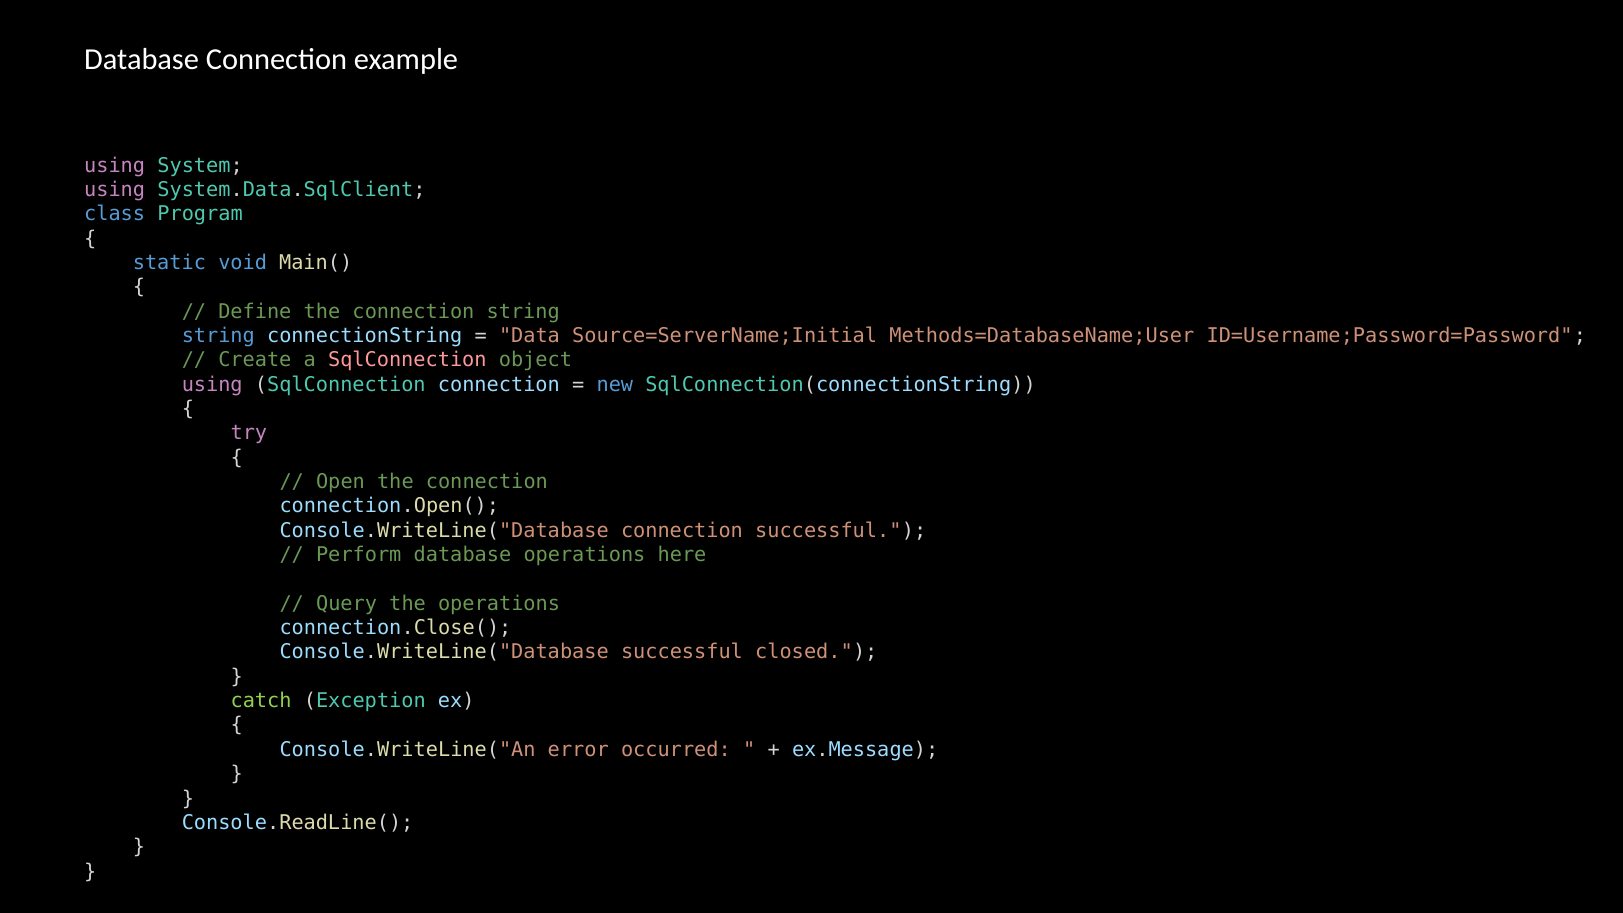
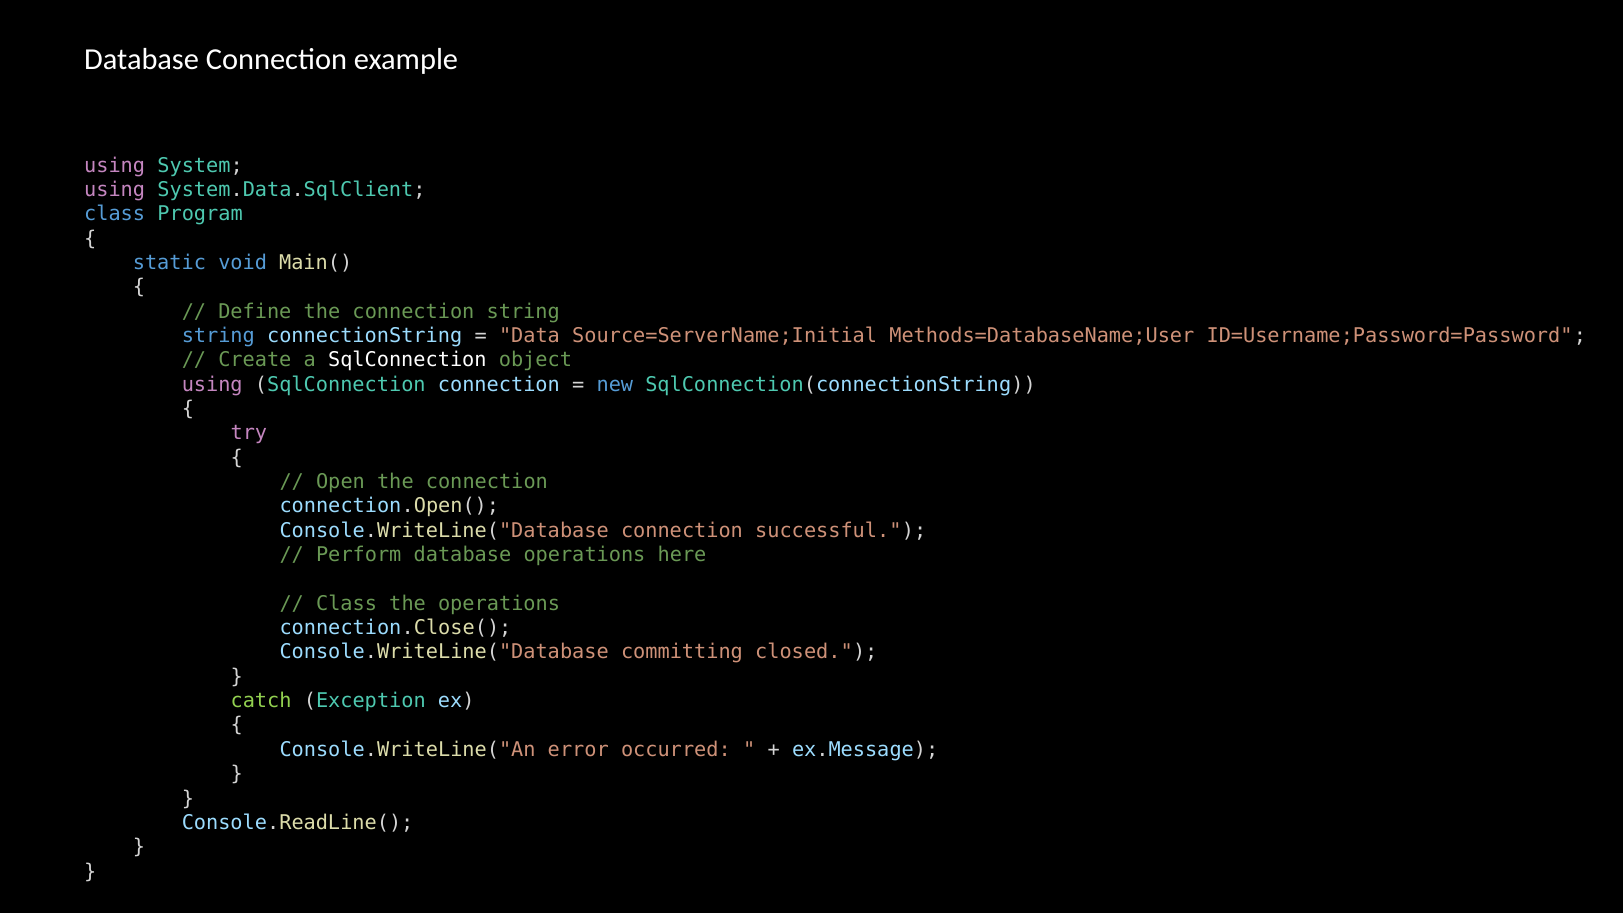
SqlConnection colour: pink -> white (407, 360)
Query: Query -> Class (347, 604)
Console.WriteLine("Database successful: successful -> committing (682, 652)
